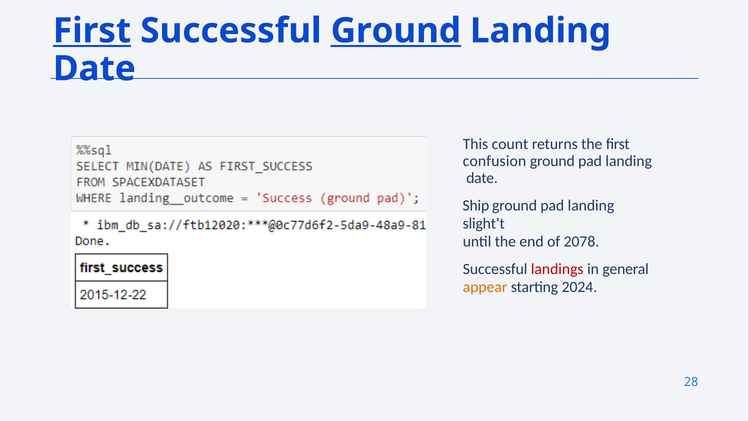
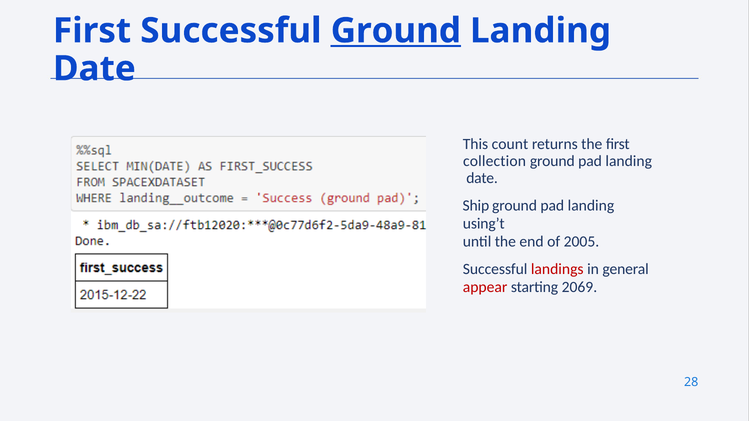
First underline: present -> none (92, 31)
confusion: confusion -> collection (495, 161)
slight’t: slight’t -> using’t (484, 224)
2078: 2078 -> 2005 (581, 242)
appear colour: orange -> red (485, 287)
2024: 2024 -> 2069 (579, 287)
